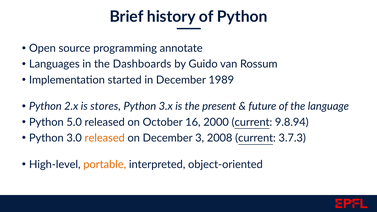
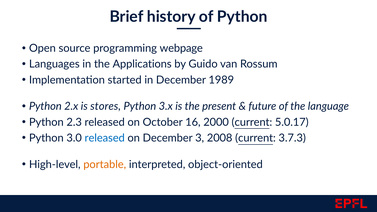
annotate: annotate -> webpage (181, 48)
Dashboards: Dashboards -> Applications (142, 64)
5.0: 5.0 -> 2.3 (74, 122)
9.8.94: 9.8.94 -> 5.0.17 (292, 122)
released colour: orange -> blue (105, 138)
